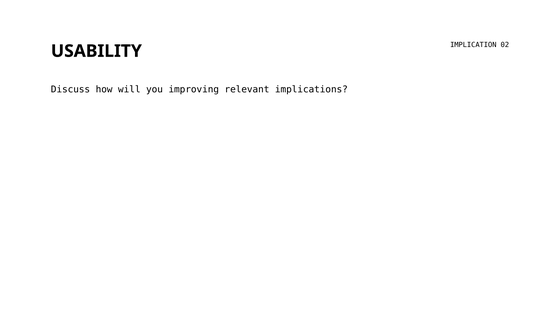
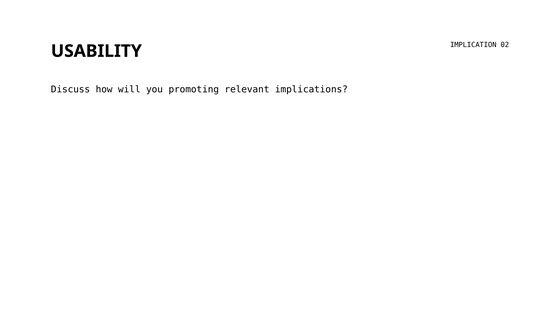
improving: improving -> promoting (194, 89)
